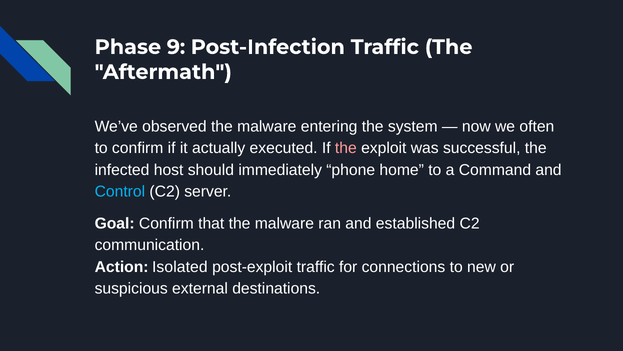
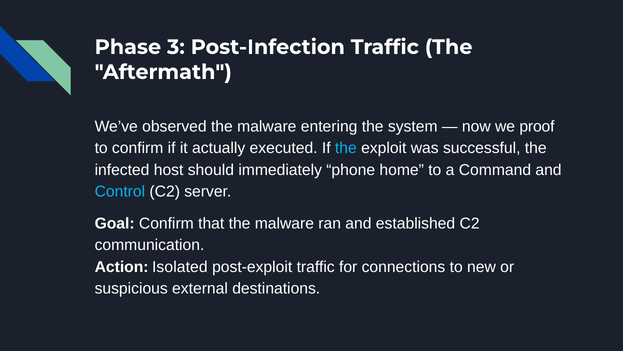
9: 9 -> 3 (176, 47)
often: often -> proof (537, 126)
the colour: pink -> light blue (346, 148)
